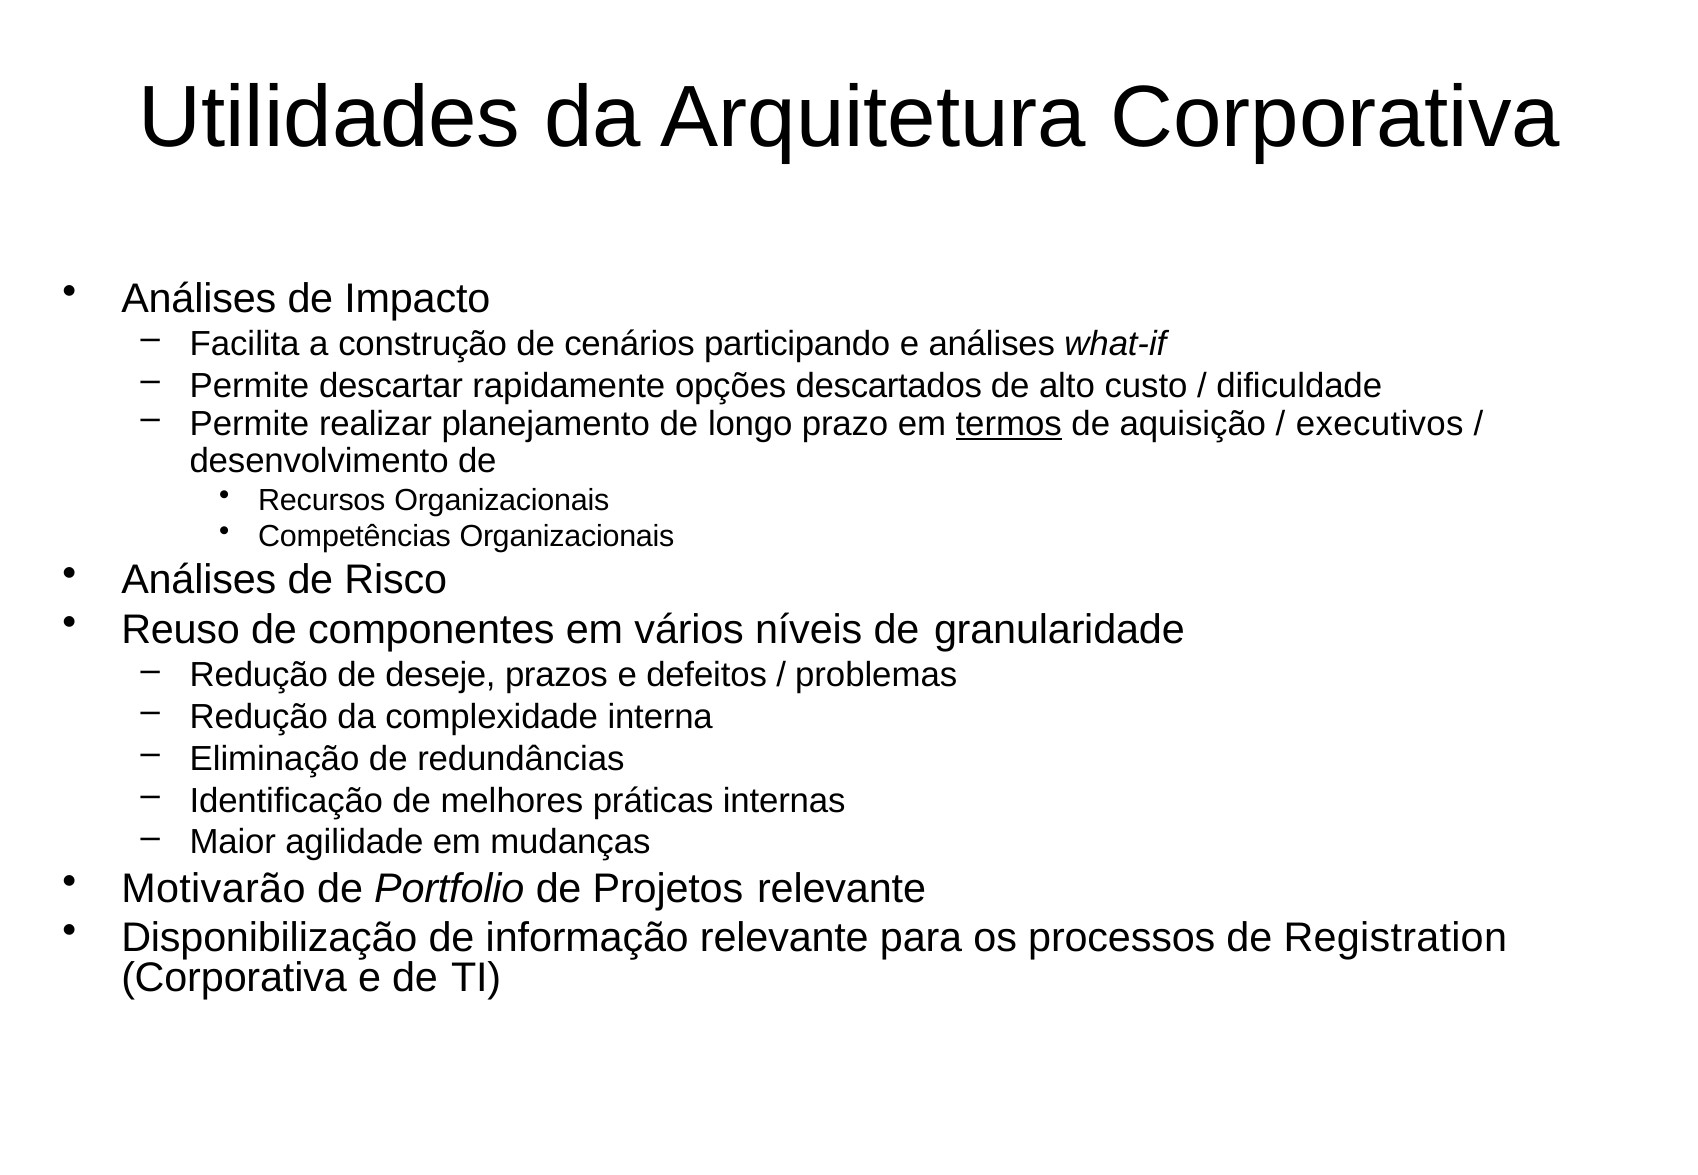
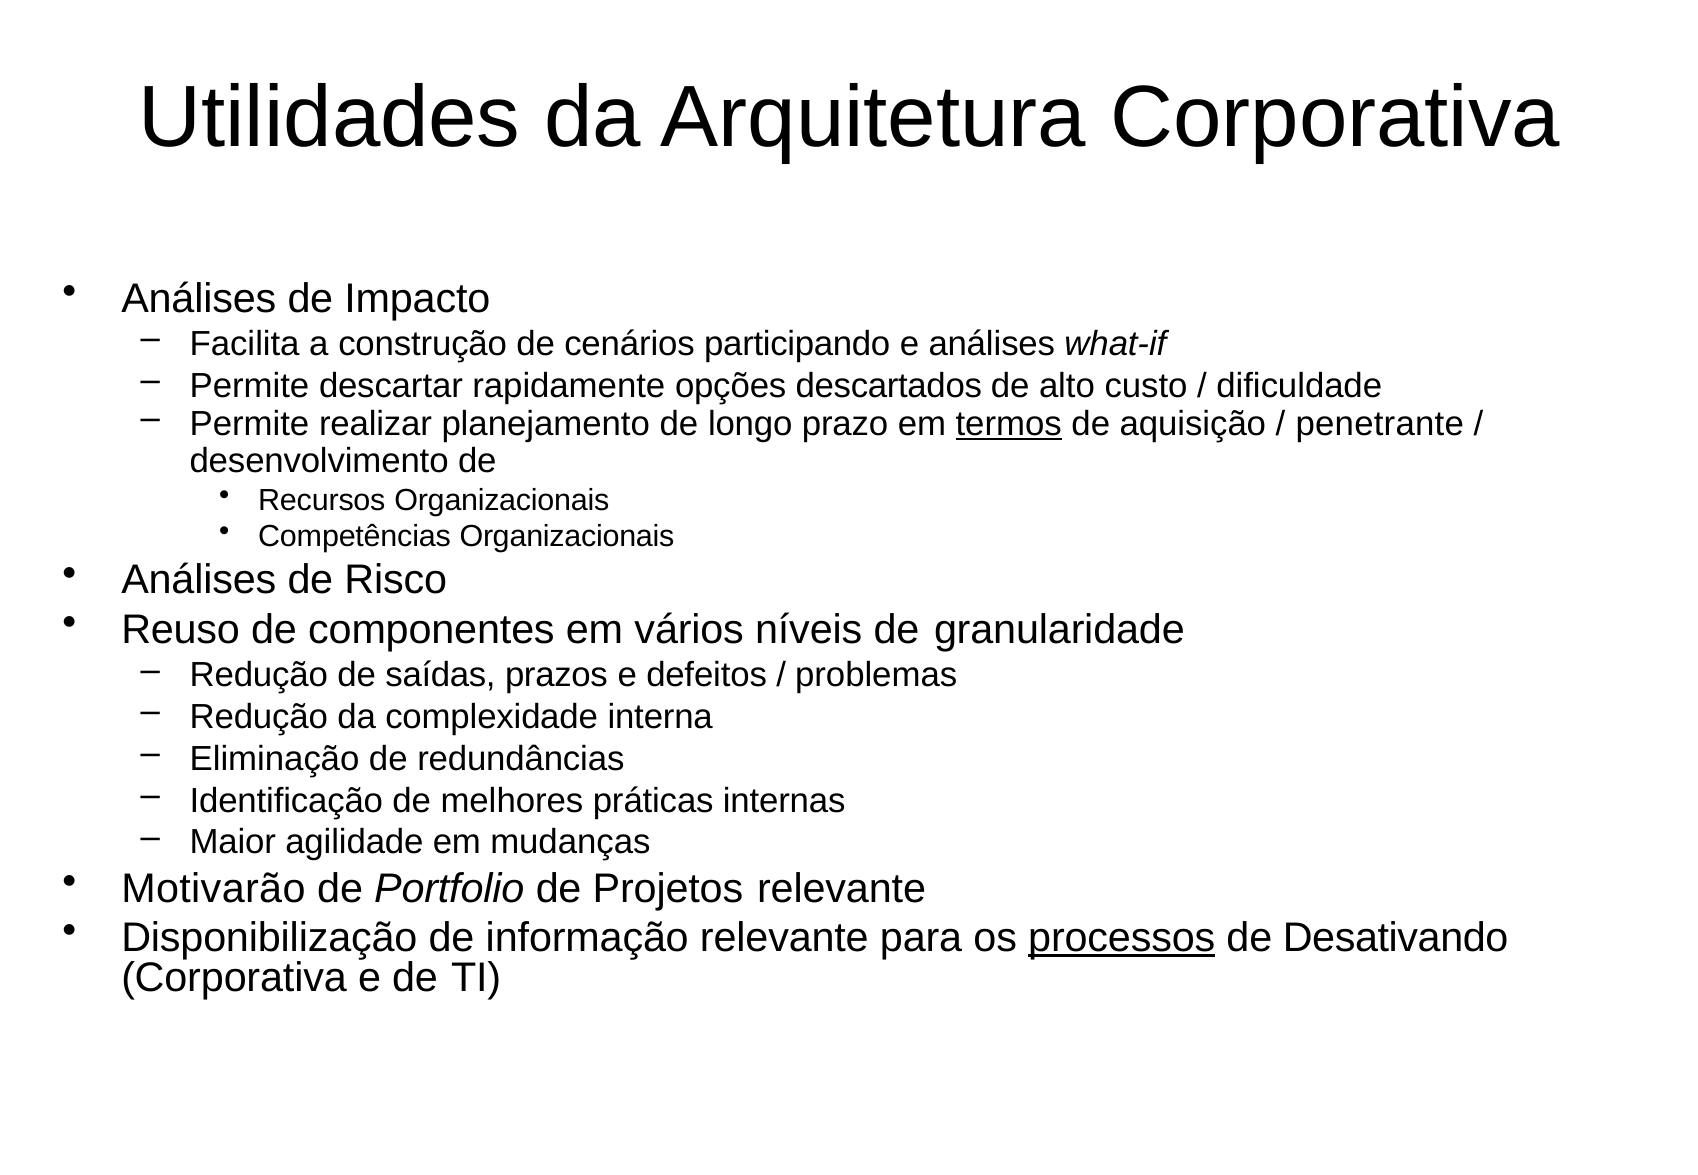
executivos: executivos -> penetrante (1380, 424)
deseje: deseje -> saídas (441, 676)
processos underline: none -> present (1122, 938)
Registration: Registration -> Desativando (1396, 938)
